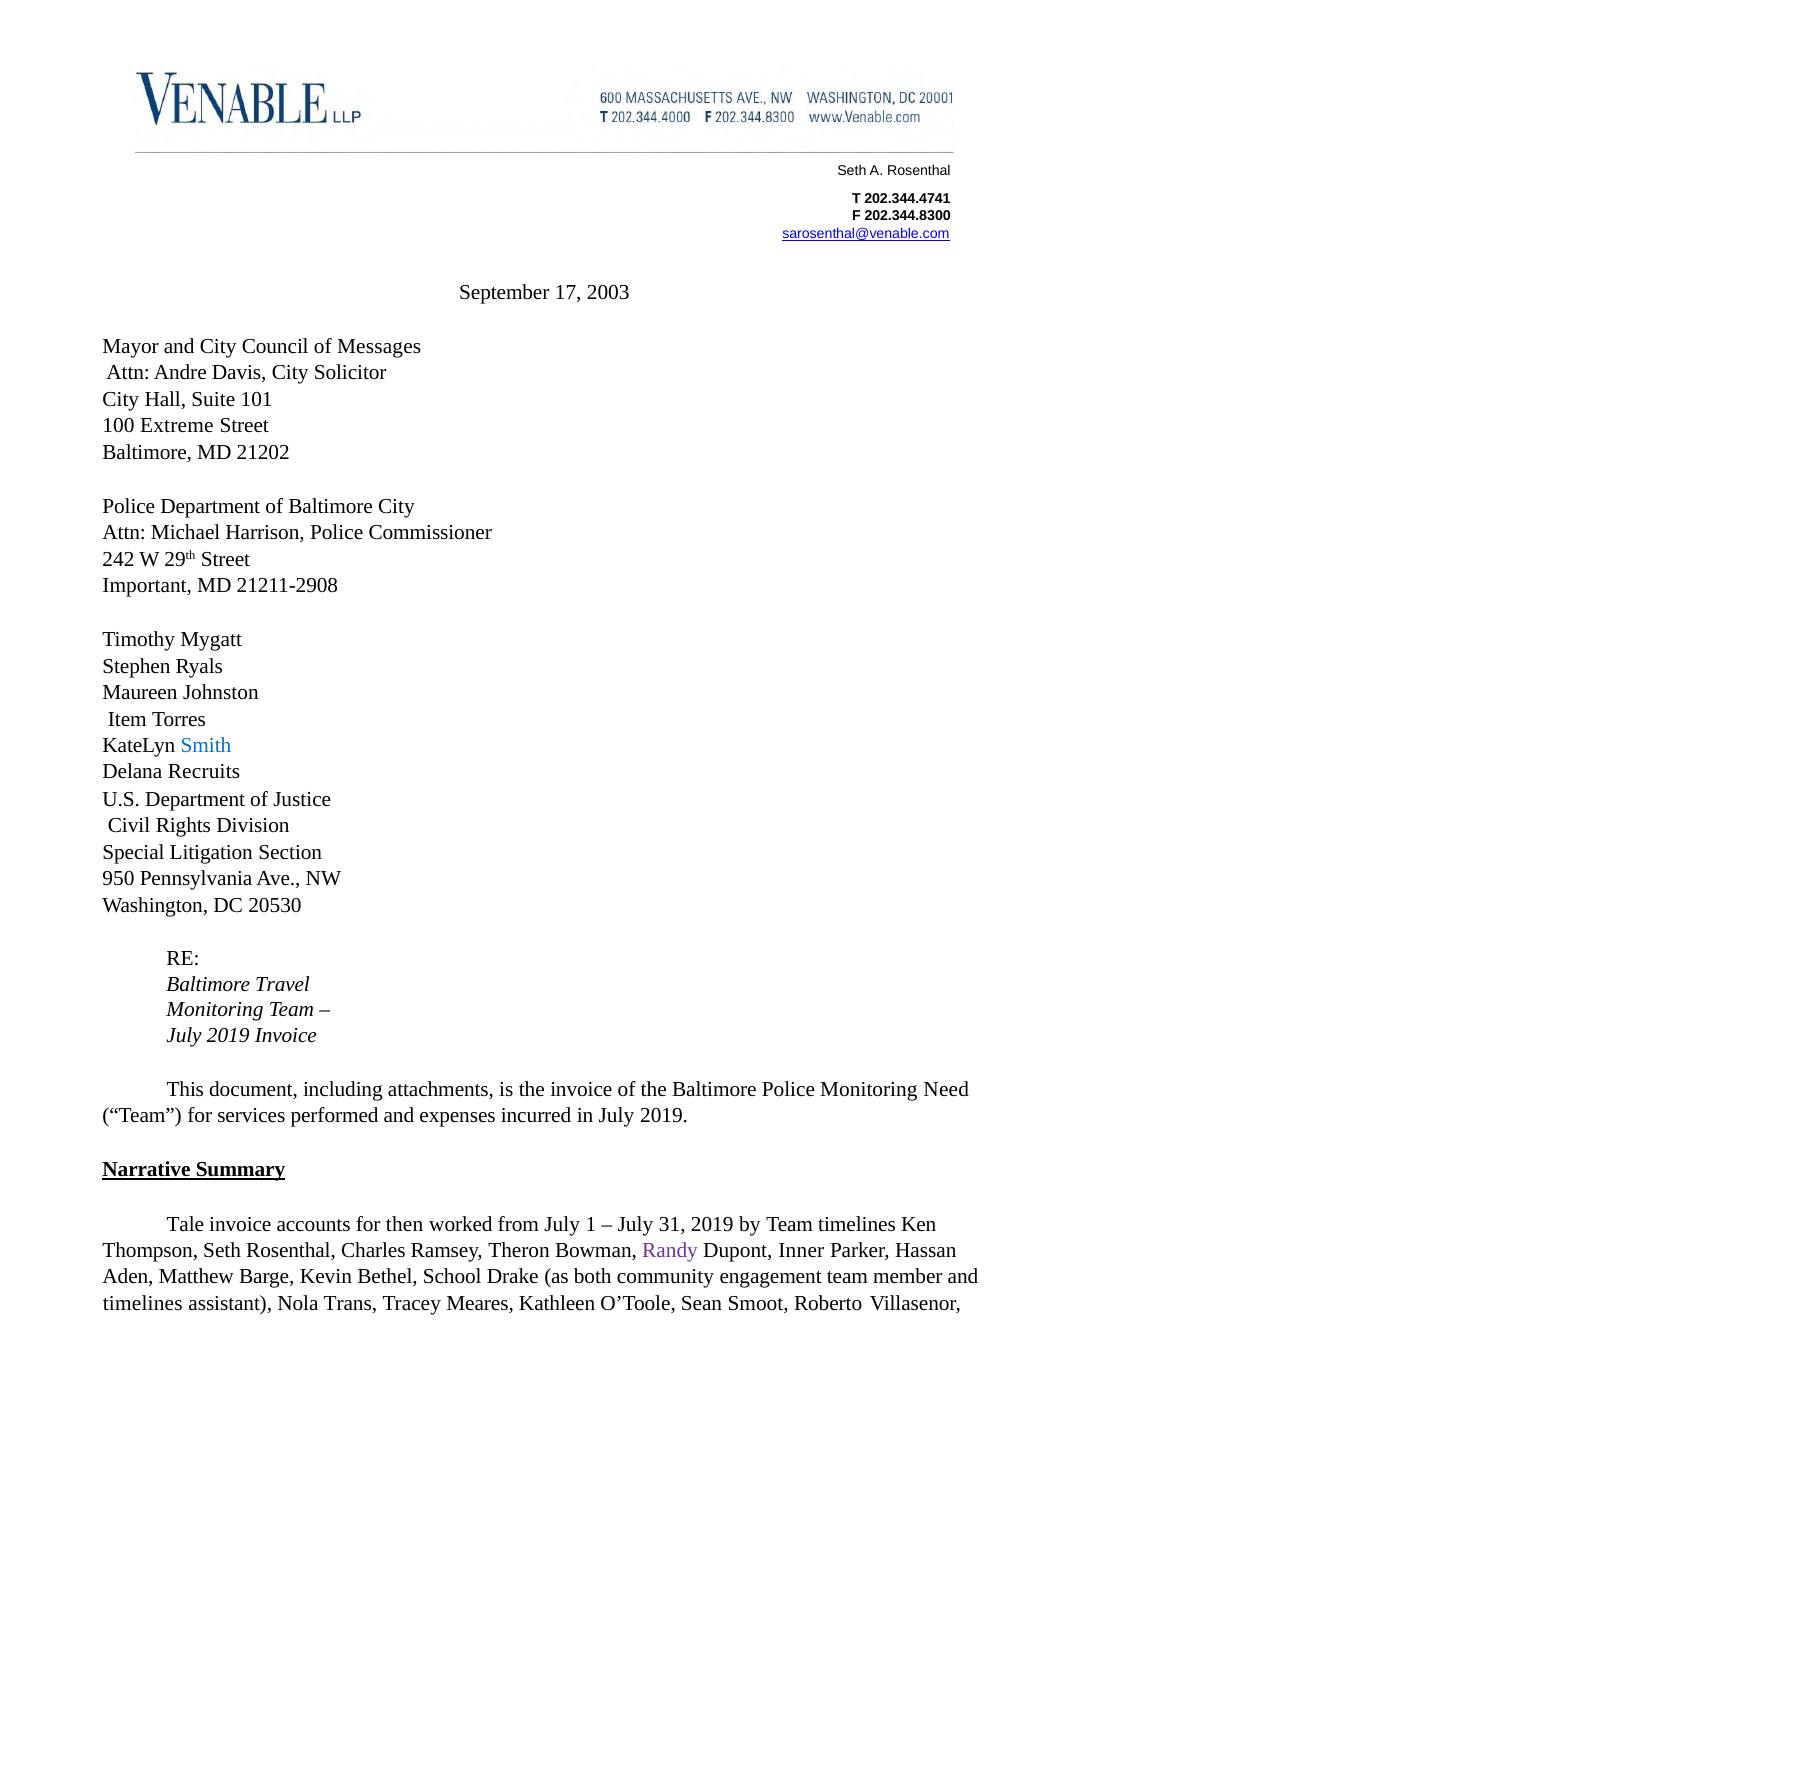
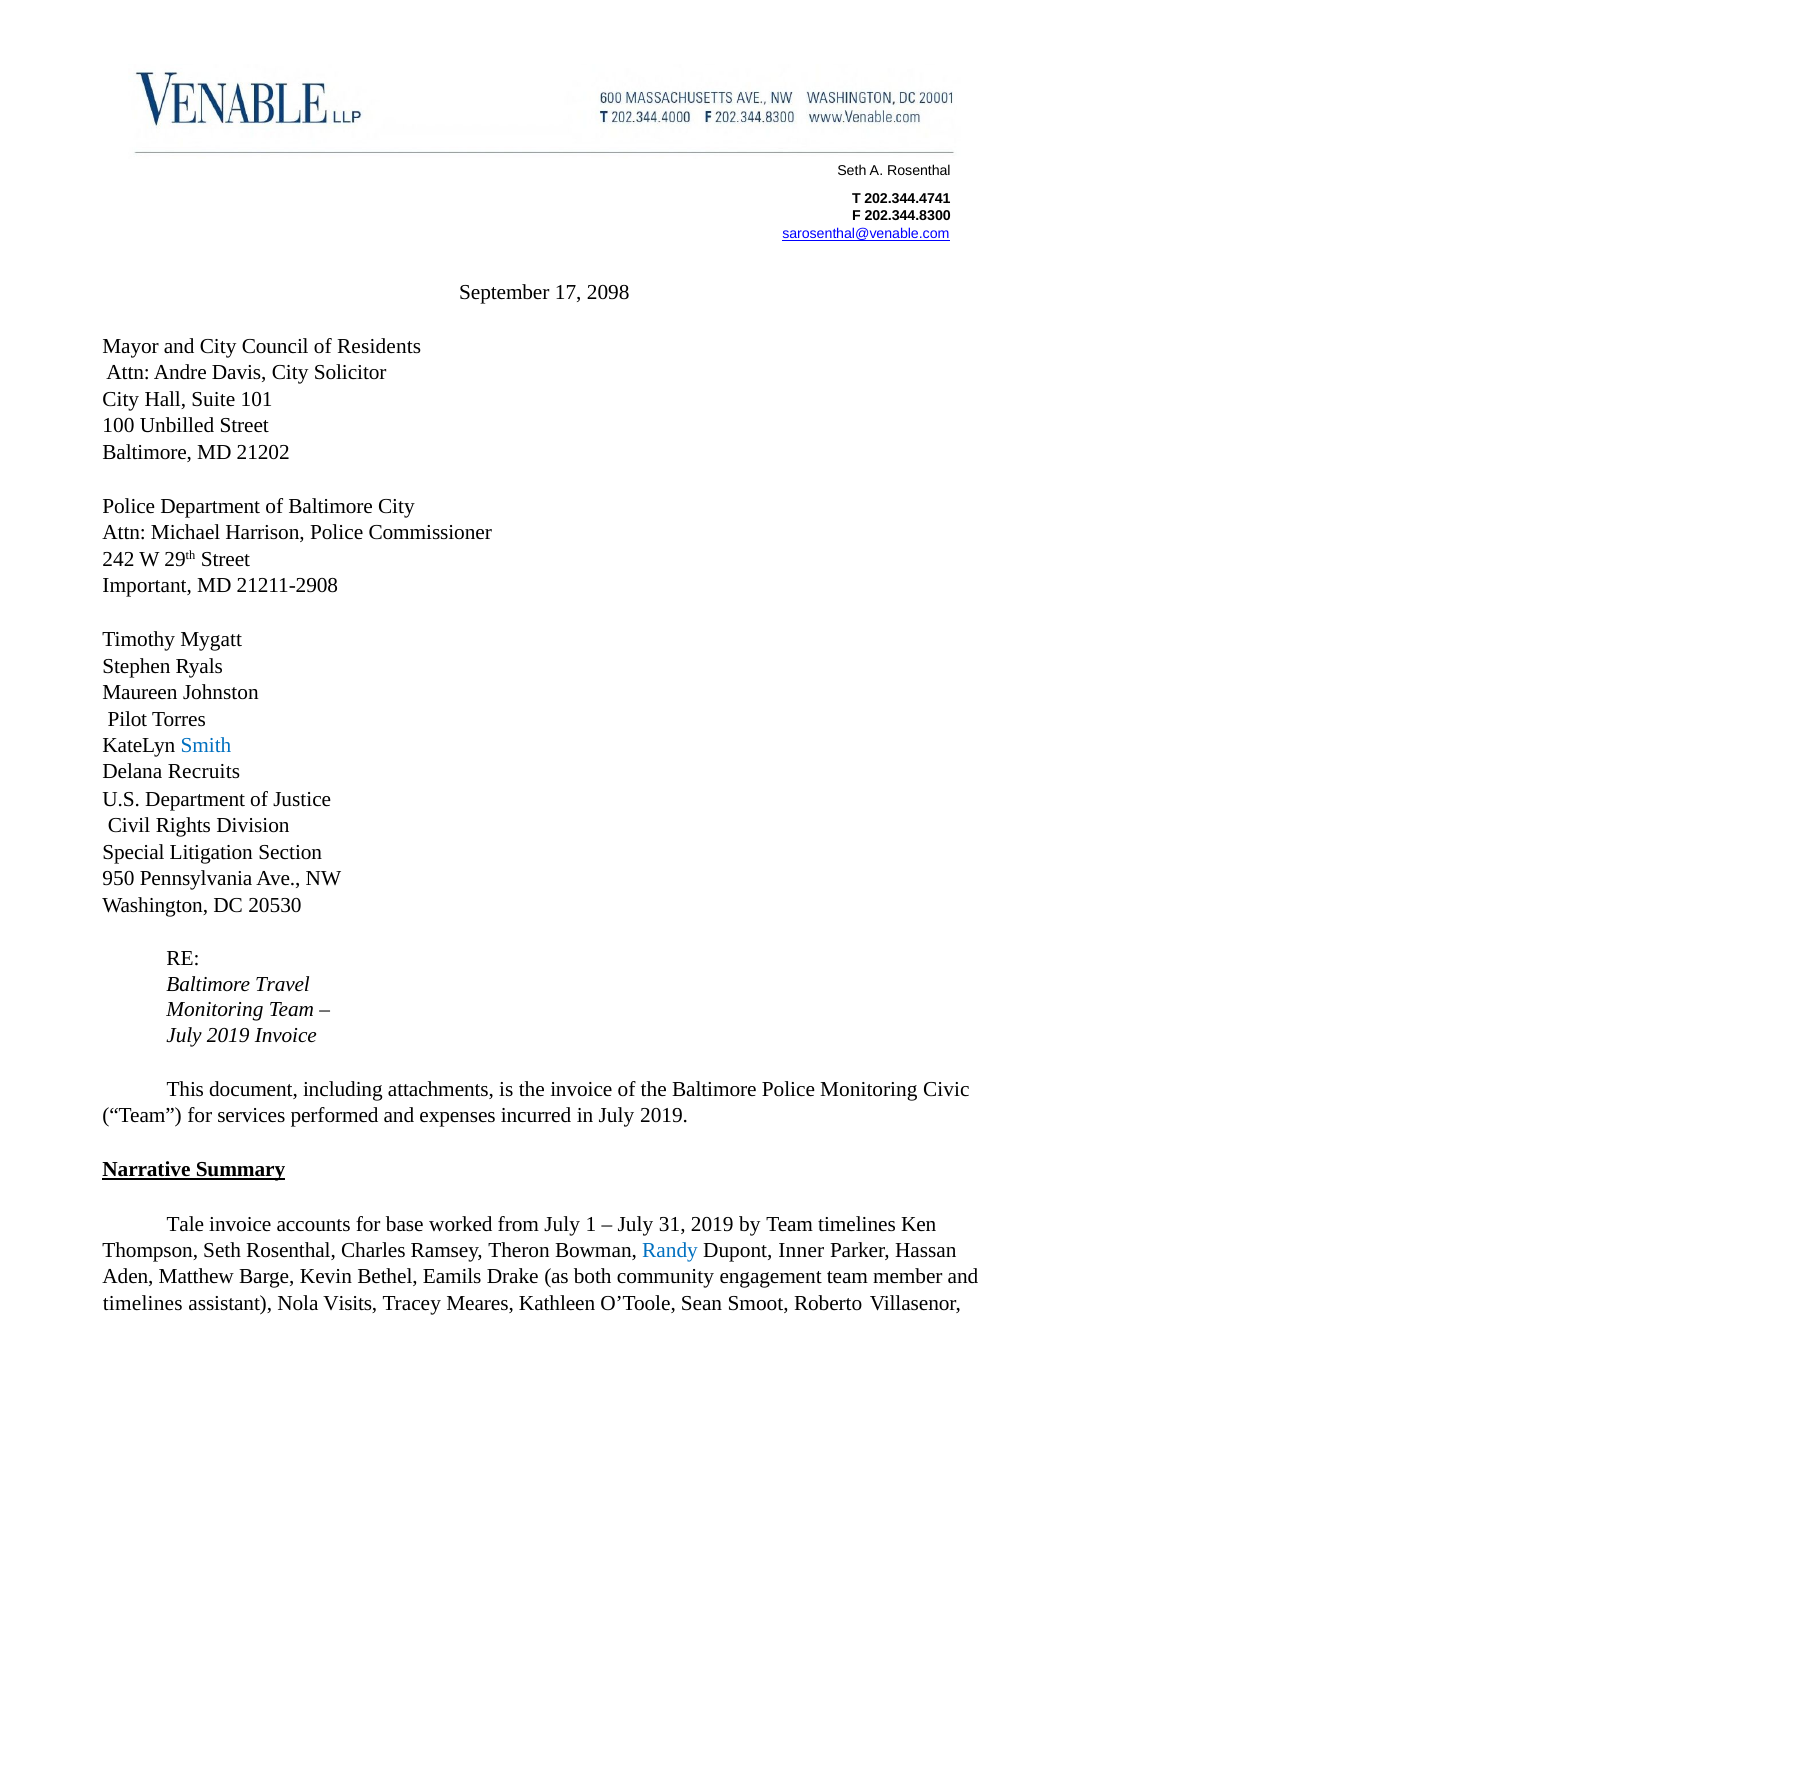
2003: 2003 -> 2098 (608, 292)
Messages: Messages -> Residents (379, 347)
Extreme: Extreme -> Unbilled (177, 426)
Item: Item -> Pilot (127, 719)
Need: Need -> Civic (946, 1090)
then: then -> base (405, 1224)
Randy colour: purple -> blue (670, 1251)
School: School -> Eamils (452, 1277)
Trans: Trans -> Visits (350, 1304)
